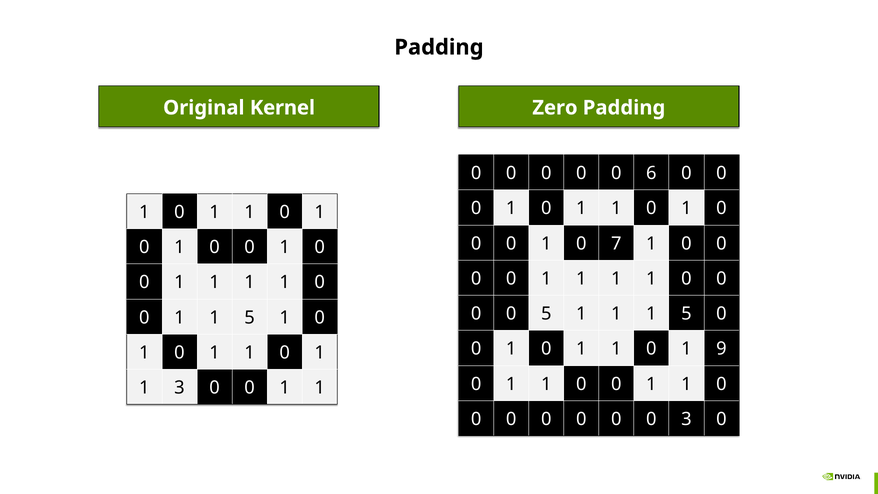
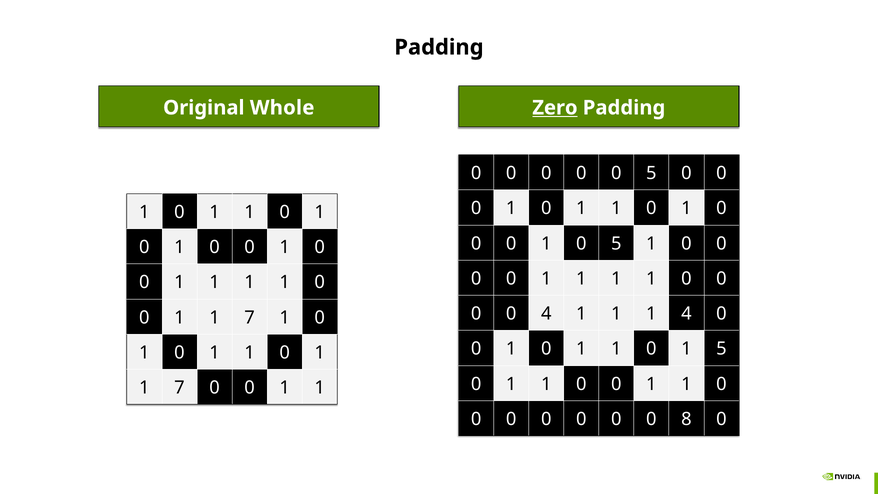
Kernel: Kernel -> Whole (282, 108)
Zero underline: none -> present (555, 108)
0 0 6: 6 -> 5 (651, 173)
1 0 7: 7 -> 5 (616, 243)
0 5: 5 -> 4 (546, 314)
1 1 1 5: 5 -> 4 (686, 314)
5: 5 -> 7 (250, 317)
1 9: 9 -> 5 (721, 349)
3: 3 -> 7 (179, 388)
0 3: 3 -> 8 (686, 419)
